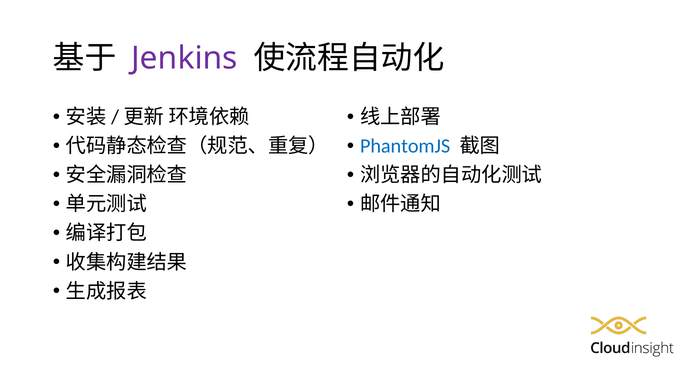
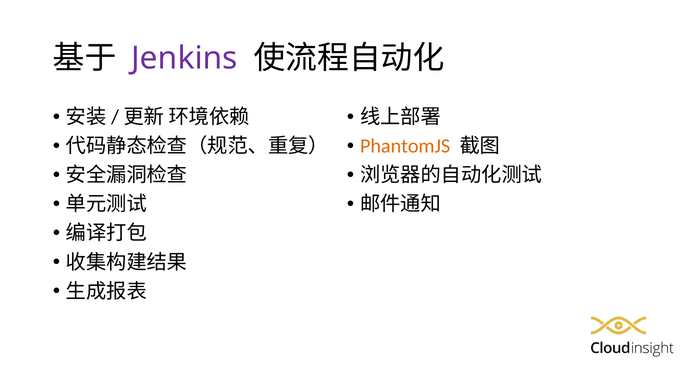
PhantomJS colour: blue -> orange (405, 146)
